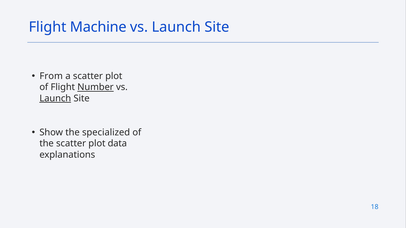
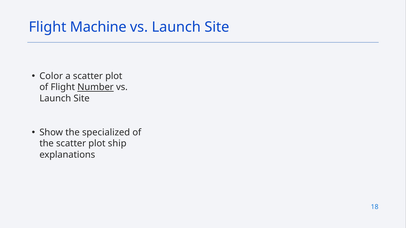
From: From -> Color (51, 76)
Launch underline: present -> none (55, 99)
data: data -> ship (117, 144)
